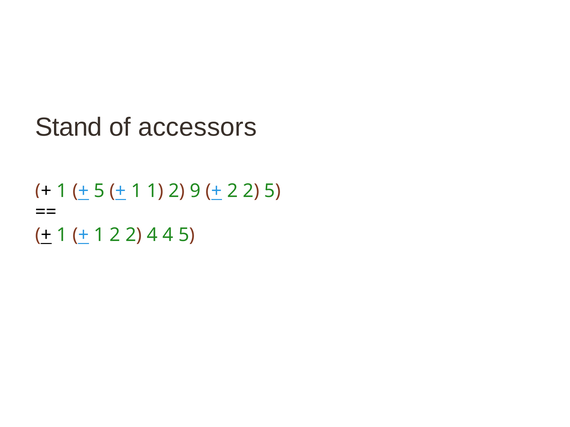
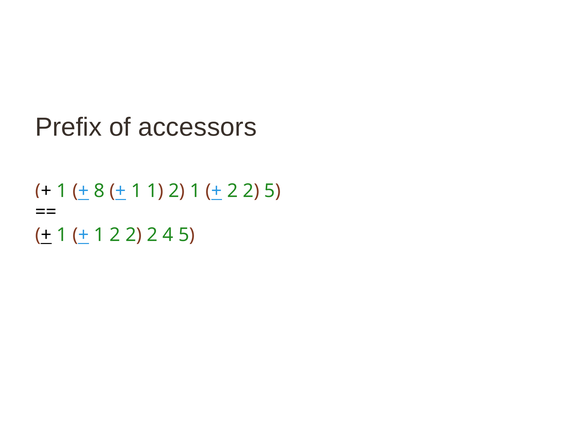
Stand: Stand -> Prefix (68, 127)
5: 5 -> 8 (99, 191)
2 9: 9 -> 1 (195, 191)
2 2 4: 4 -> 2 (152, 235)
